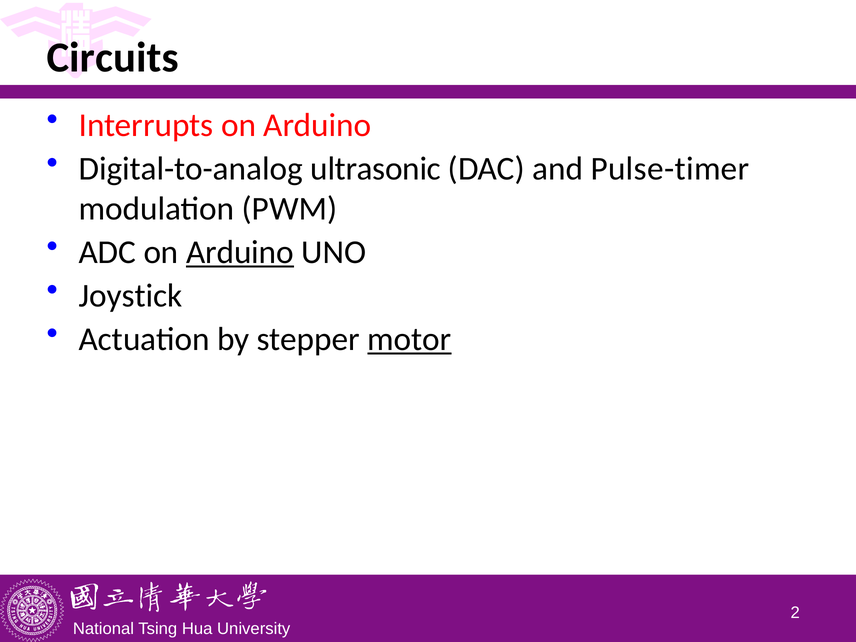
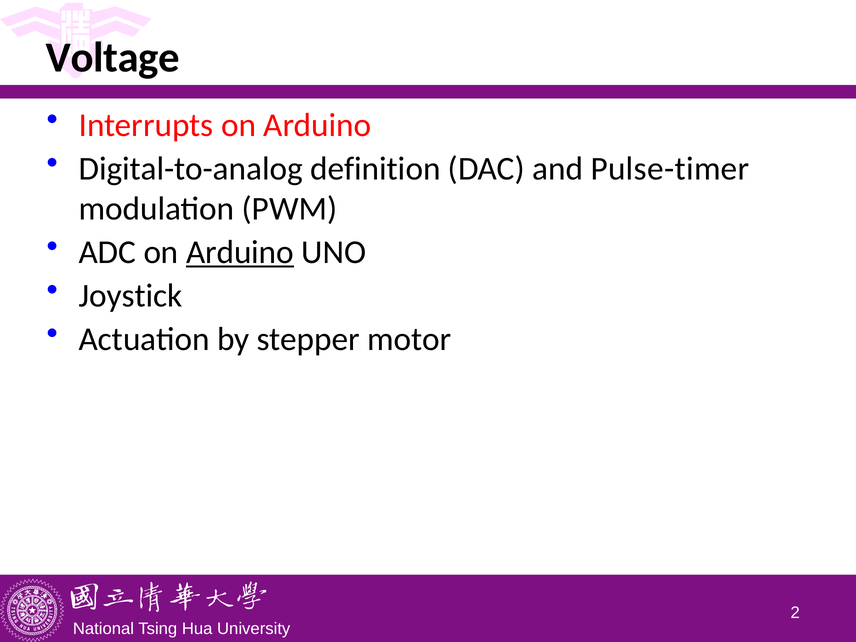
Circuits: Circuits -> Voltage (113, 58)
ultrasonic: ultrasonic -> definition (375, 169)
motor underline: present -> none (409, 339)
